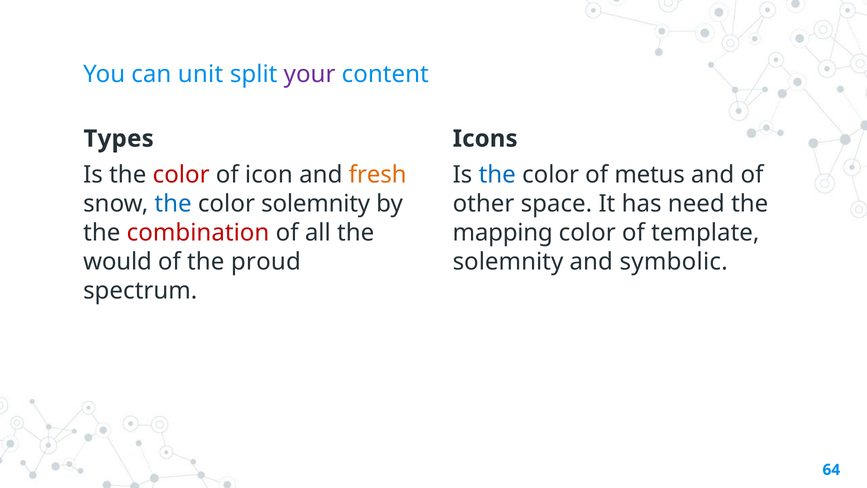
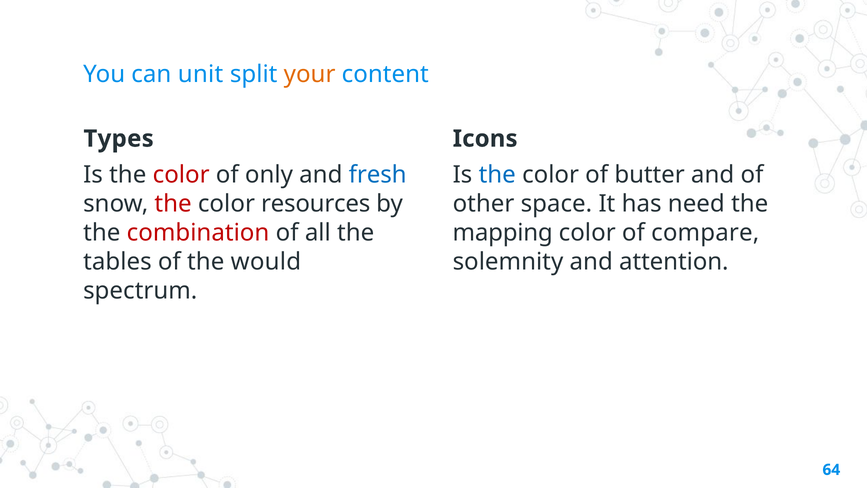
your colour: purple -> orange (310, 74)
icon: icon -> only (269, 175)
fresh colour: orange -> blue (378, 175)
metus: metus -> butter (650, 175)
the colour: blue -> red (173, 204)
color solemnity: solemnity -> resources (316, 204)
template: template -> compare (705, 233)
would: would -> tables (117, 262)
proud: proud -> would (266, 262)
symbolic: symbolic -> attention (674, 262)
